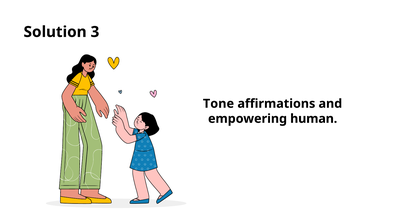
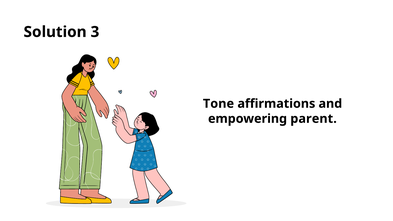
human: human -> parent (314, 119)
